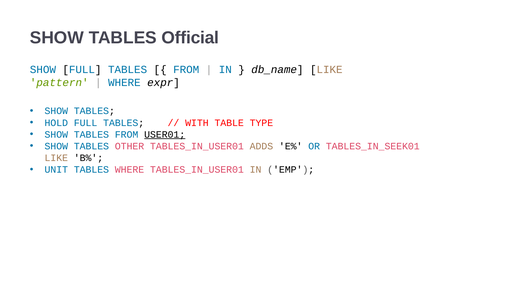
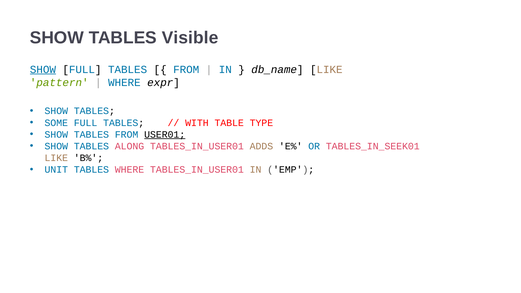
Official: Official -> Visible (190, 38)
SHOW underline: none -> present (43, 69)
HOLD: HOLD -> SOME (56, 123)
OTHER: OTHER -> ALONG (130, 146)
